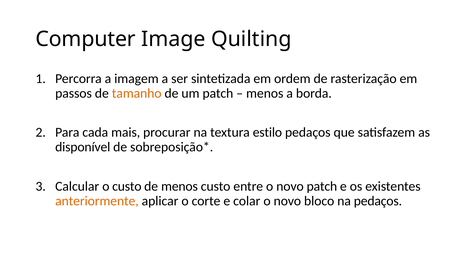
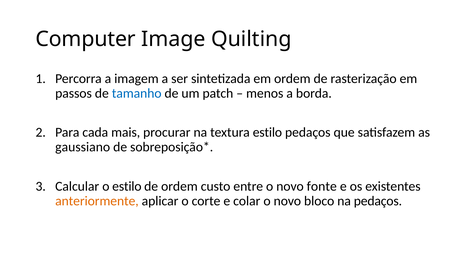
tamanho colour: orange -> blue (137, 93)
disponível: disponível -> gaussiano (83, 147)
o custo: custo -> estilo (127, 186)
de menos: menos -> ordem (179, 186)
novo patch: patch -> fonte (322, 186)
